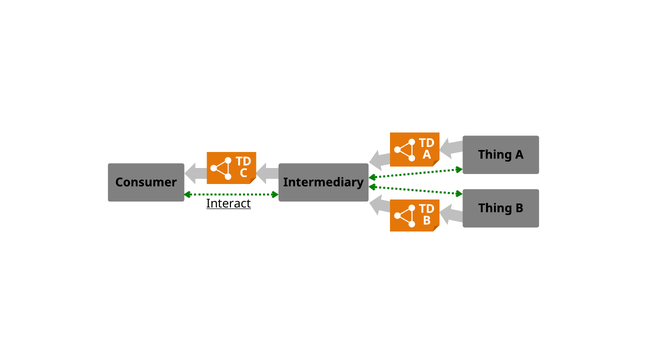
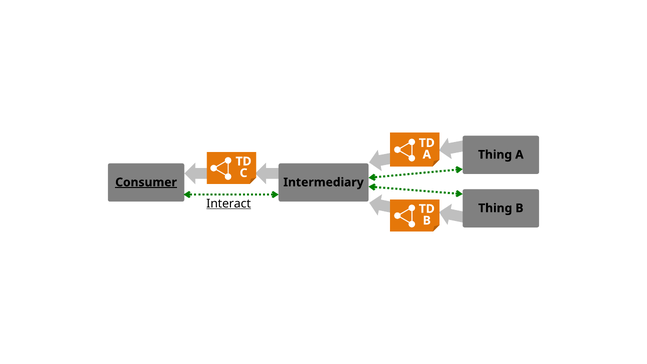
Consumer underline: none -> present (146, 182)
